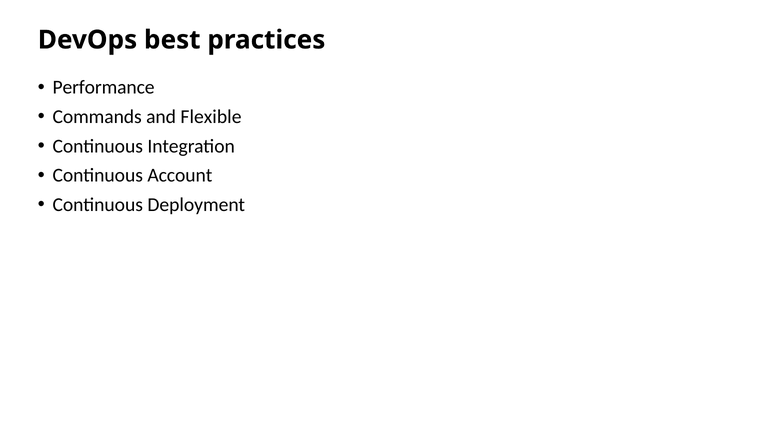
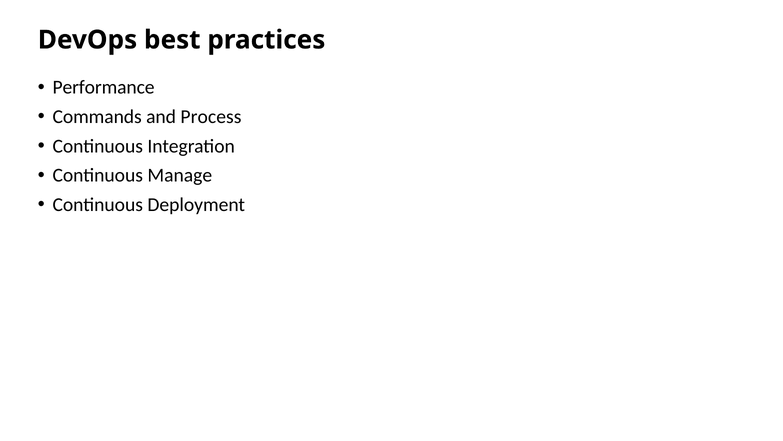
Flexible: Flexible -> Process (211, 117)
Account: Account -> Manage (180, 175)
